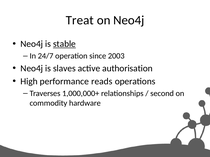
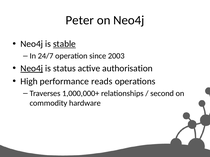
Treat: Treat -> Peter (80, 20)
Neo4j underline: none -> present (32, 69)
slaves: slaves -> status (64, 69)
